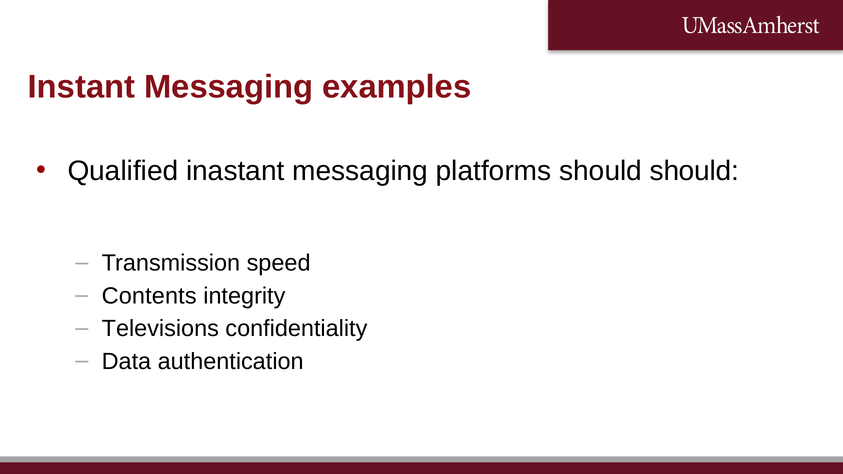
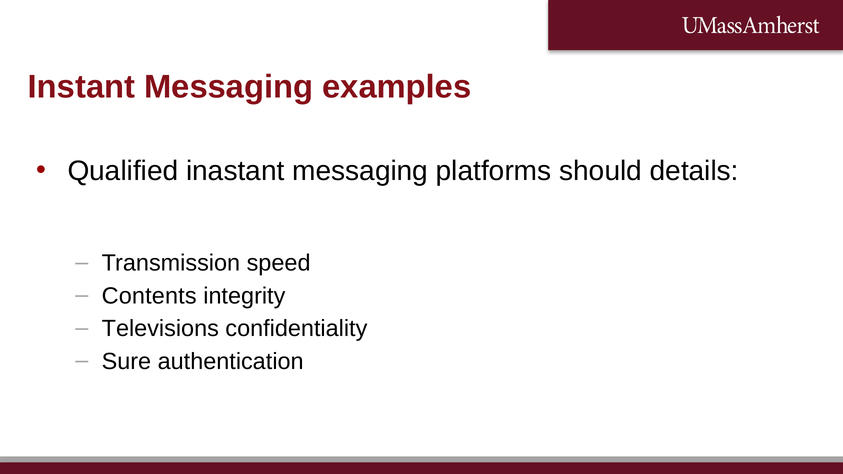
should should: should -> details (694, 171)
Data: Data -> Sure (126, 362)
